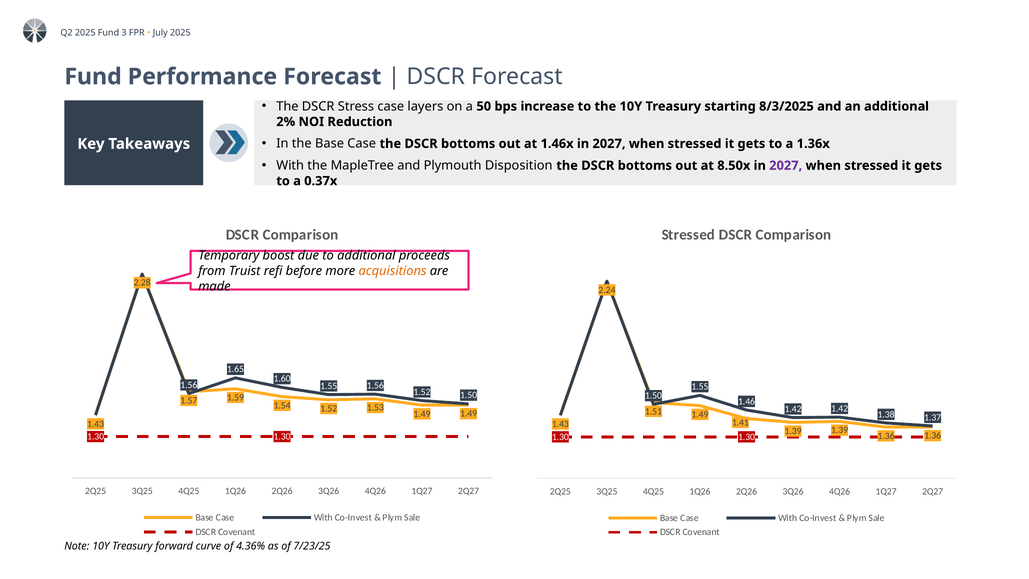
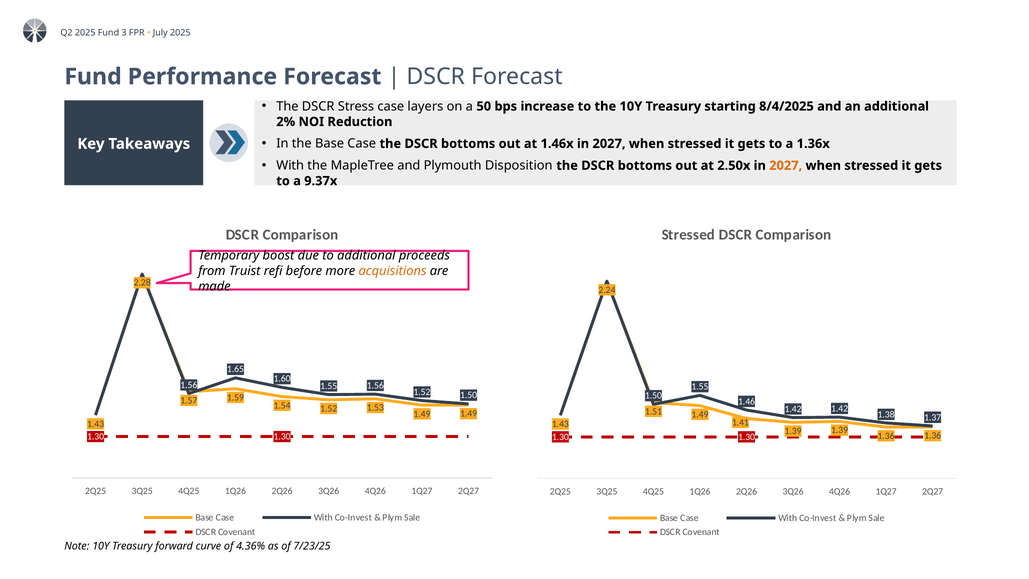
8/3/2025: 8/3/2025 -> 8/4/2025 (786, 106)
8.50x: 8.50x -> 2.50x (734, 166)
2027 colour: purple -> orange (786, 166)
0.37x: 0.37x -> 9.37x (321, 181)
